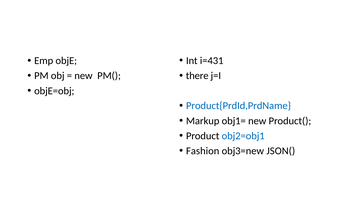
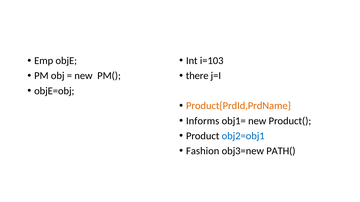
i=431: i=431 -> i=103 (212, 61)
Product{PrdId,PrdName colour: blue -> orange (238, 106)
Markup: Markup -> Informs (203, 121)
JSON(: JSON( -> PATH( (281, 151)
